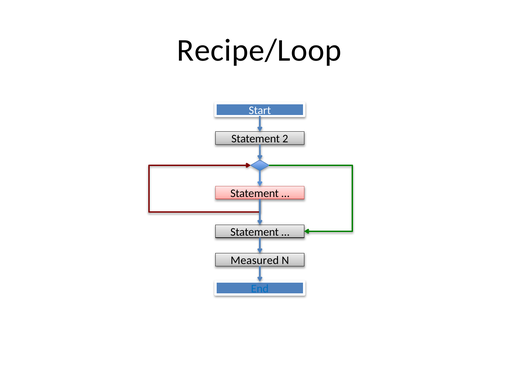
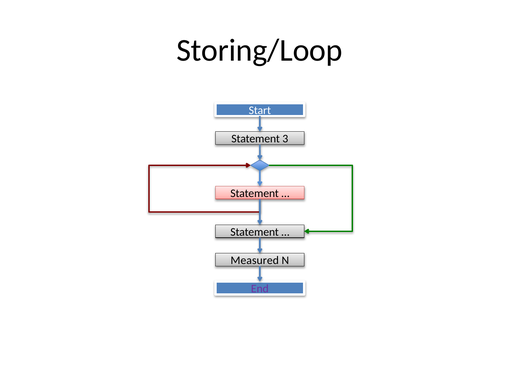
Recipe/Loop: Recipe/Loop -> Storing/Loop (259, 50)
2: 2 -> 3 (285, 139)
End colour: blue -> purple (260, 288)
